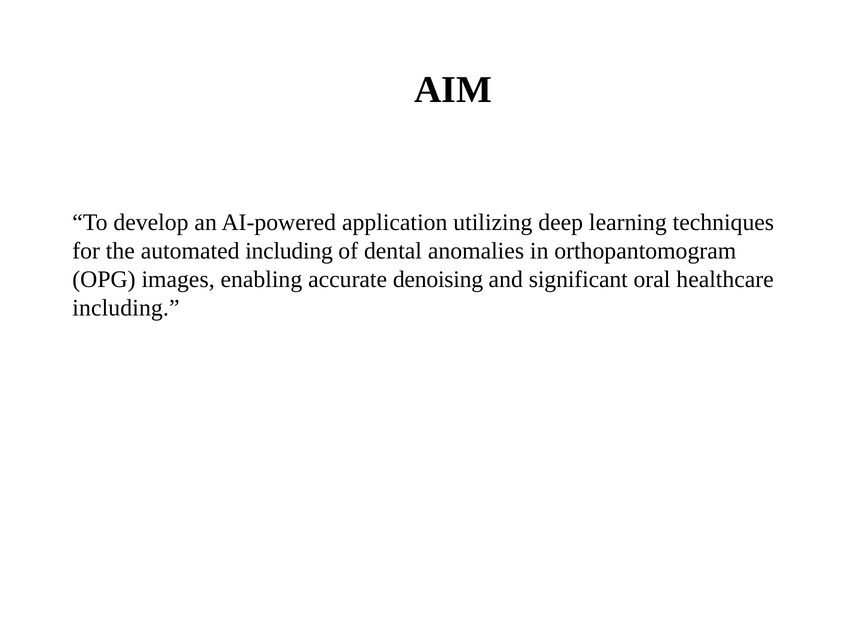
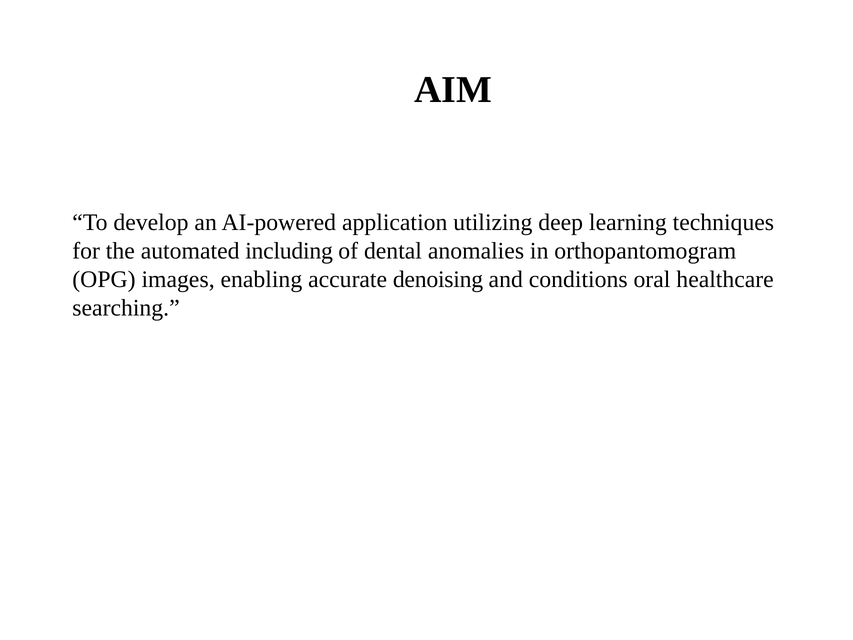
significant: significant -> conditions (578, 279)
including: including -> searching (126, 308)
